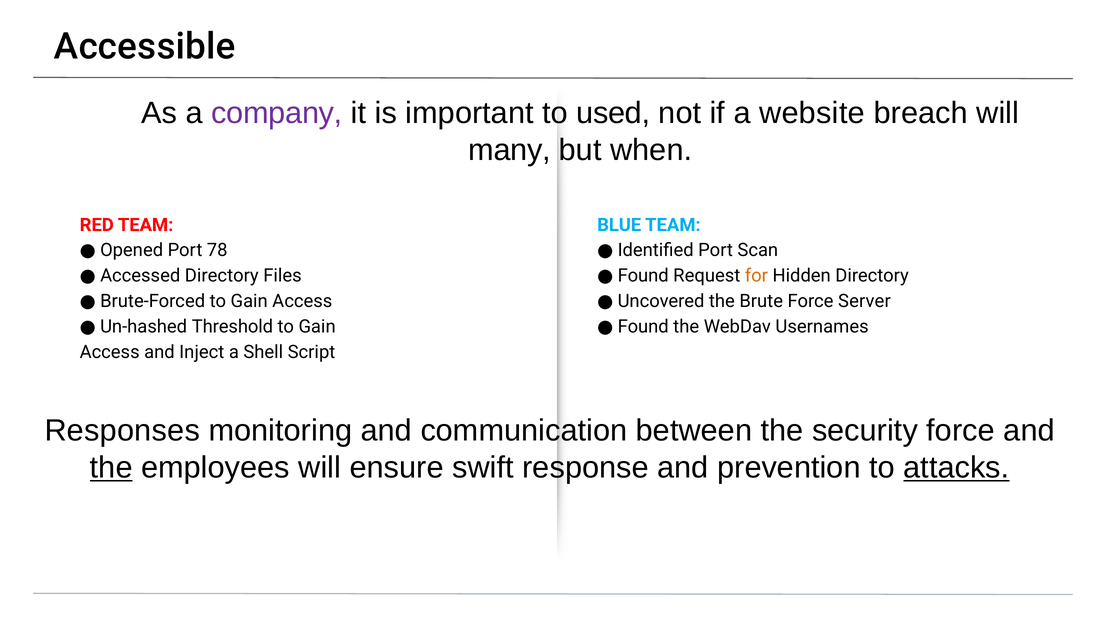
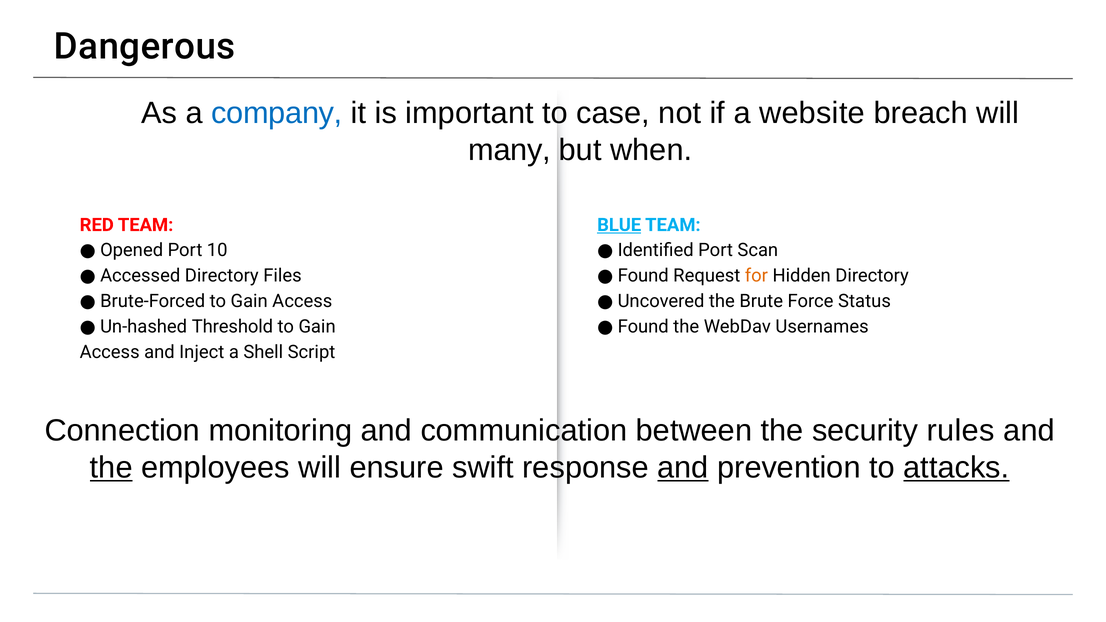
Accessible: Accessible -> Dangerous (145, 47)
company colour: purple -> blue (277, 113)
used: used -> case (613, 113)
BLUE underline: none -> present (619, 225)
78: 78 -> 10 (217, 250)
Server: Server -> Status (864, 301)
Responses: Responses -> Connection (122, 431)
security force: force -> rules (961, 431)
and underline: none -> present (683, 468)
